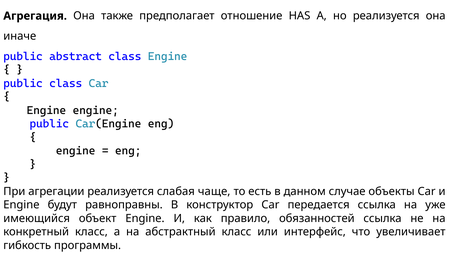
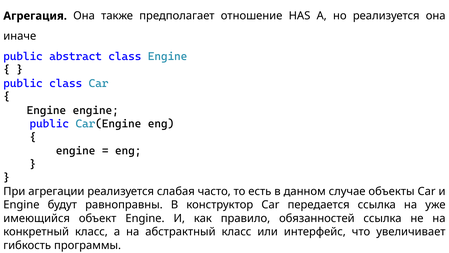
чаще: чаще -> часто (214, 191)
